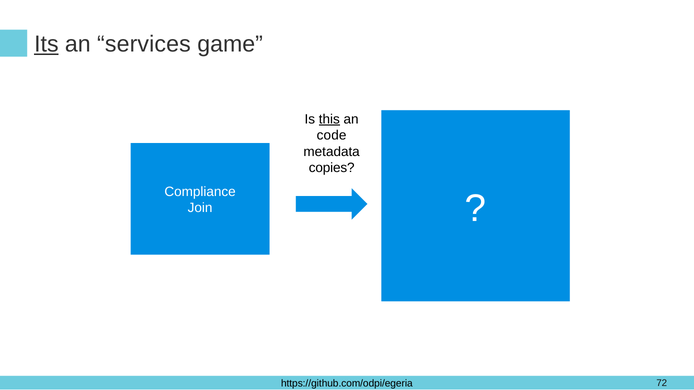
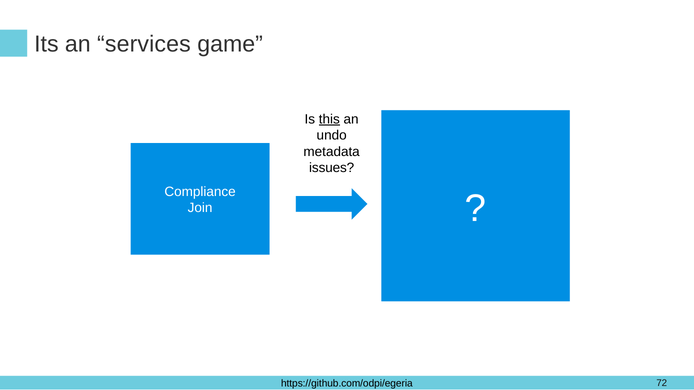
Its underline: present -> none (46, 44)
code: code -> undo (332, 136)
copies: copies -> issues (332, 168)
